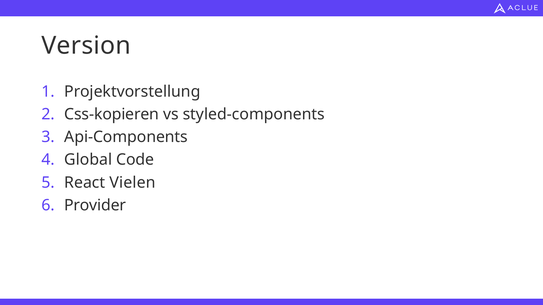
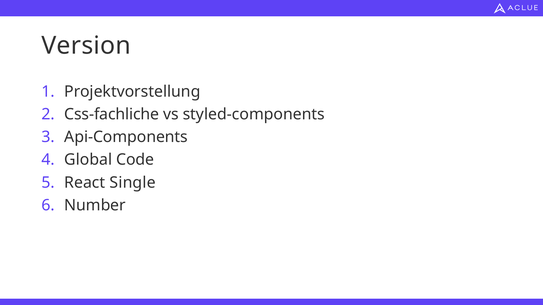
Css-kopieren: Css-kopieren -> Css-fachliche (112, 115)
Vielen: Vielen -> Single (133, 183)
Provider: Provider -> Number (95, 205)
